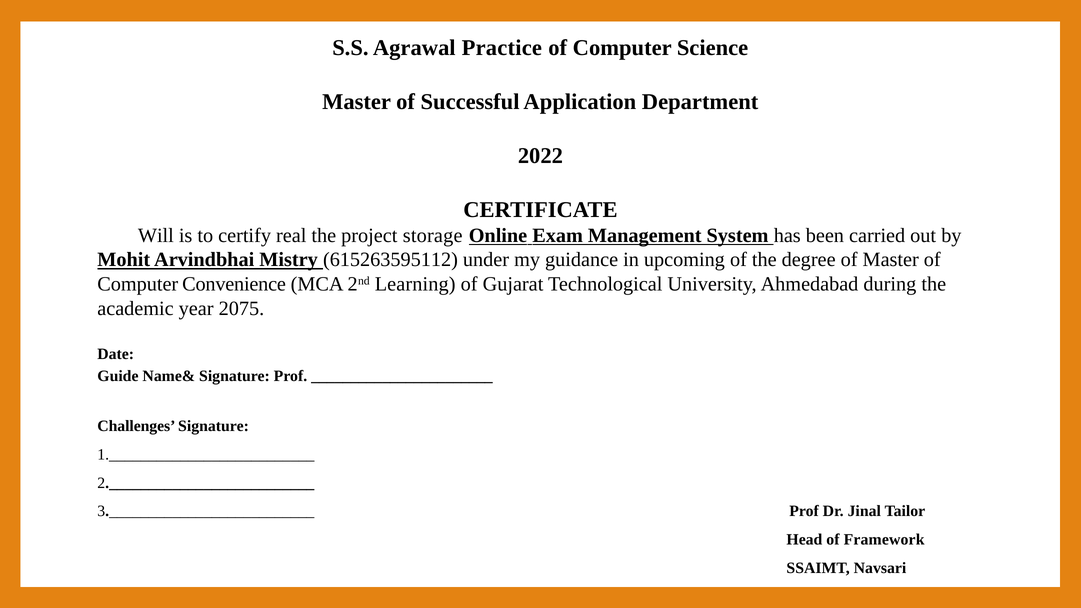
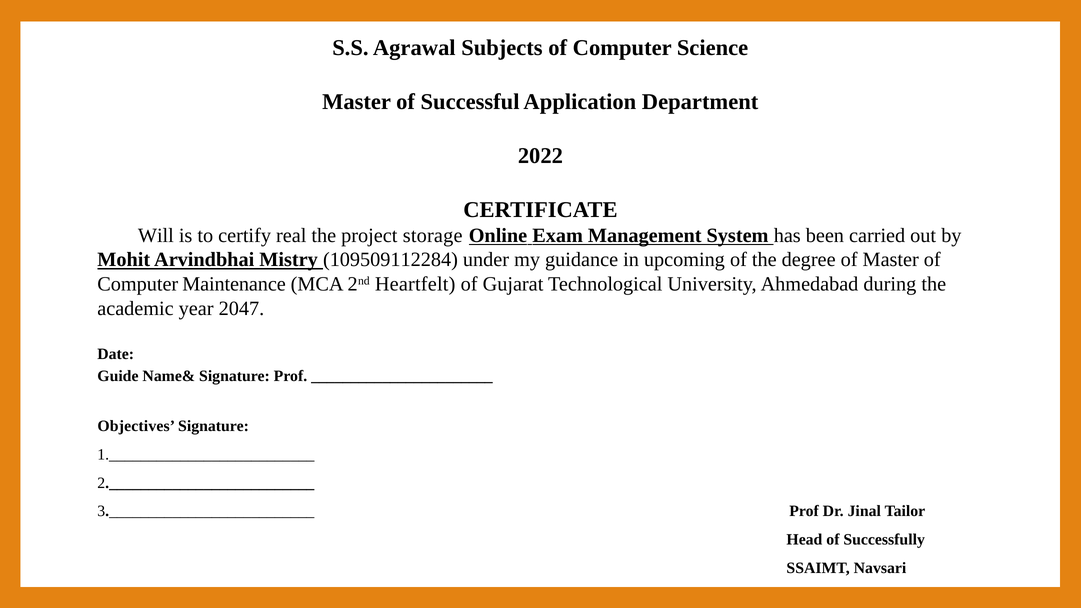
Practice: Practice -> Subjects (502, 48)
615263595112: 615263595112 -> 109509112284 (390, 260)
Convenience: Convenience -> Maintenance (234, 284)
Learning: Learning -> Heartfelt (415, 284)
2075: 2075 -> 2047 (241, 308)
Challenges: Challenges -> Objectives (136, 426)
Framework: Framework -> Successfully (884, 540)
